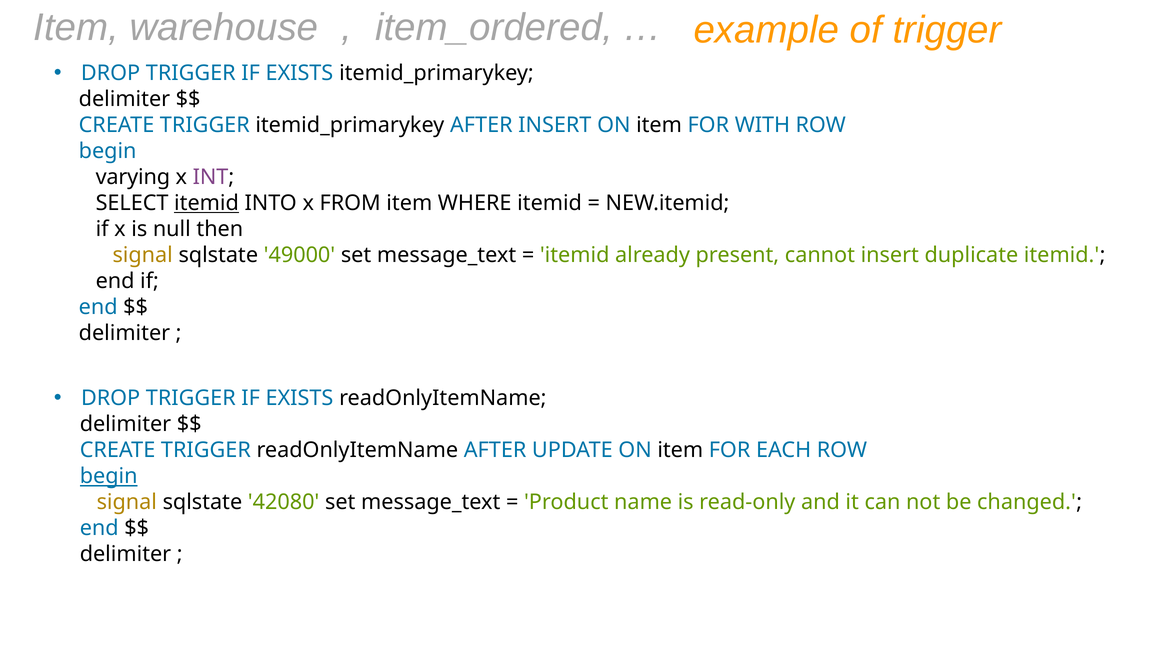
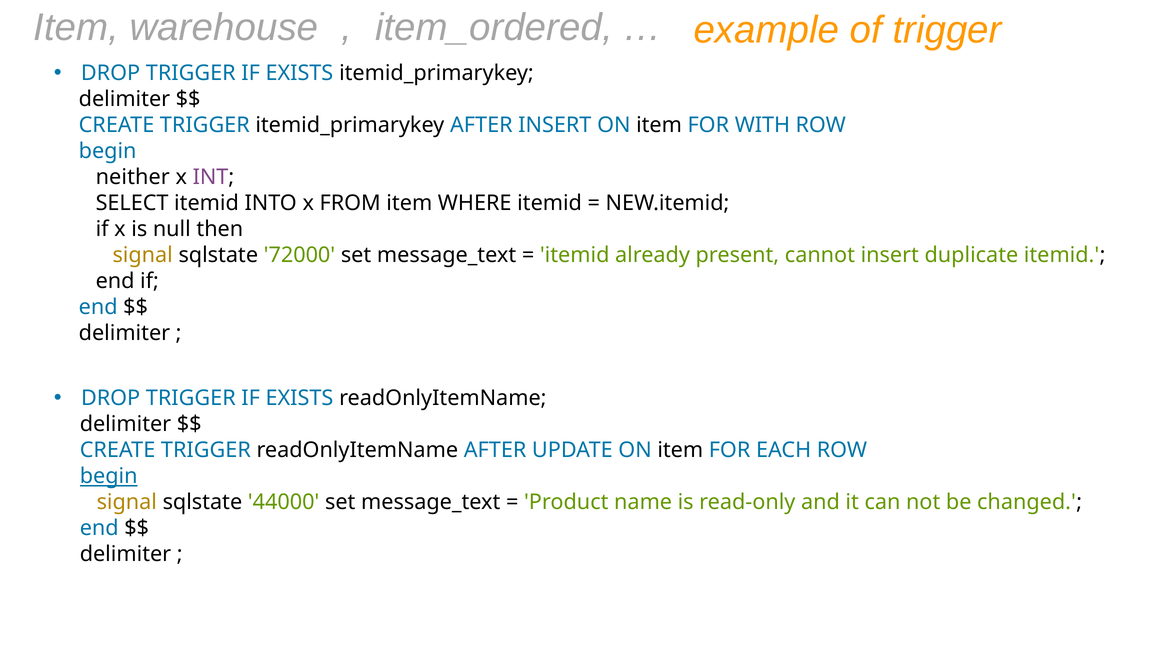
varying: varying -> neither (133, 177)
itemid underline: present -> none (207, 203)
49000: 49000 -> 72000 (299, 255)
42080: 42080 -> 44000 (284, 502)
